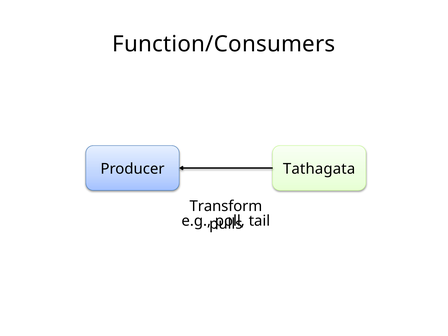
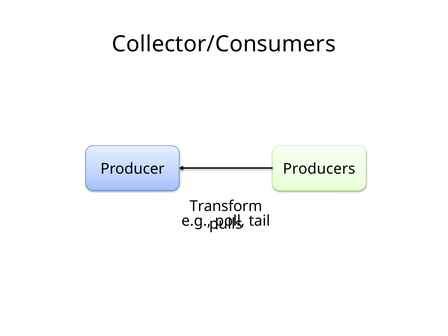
Function/Consumers: Function/Consumers -> Collector/Consumers (224, 44)
Tathagata: Tathagata -> Producers (319, 169)
